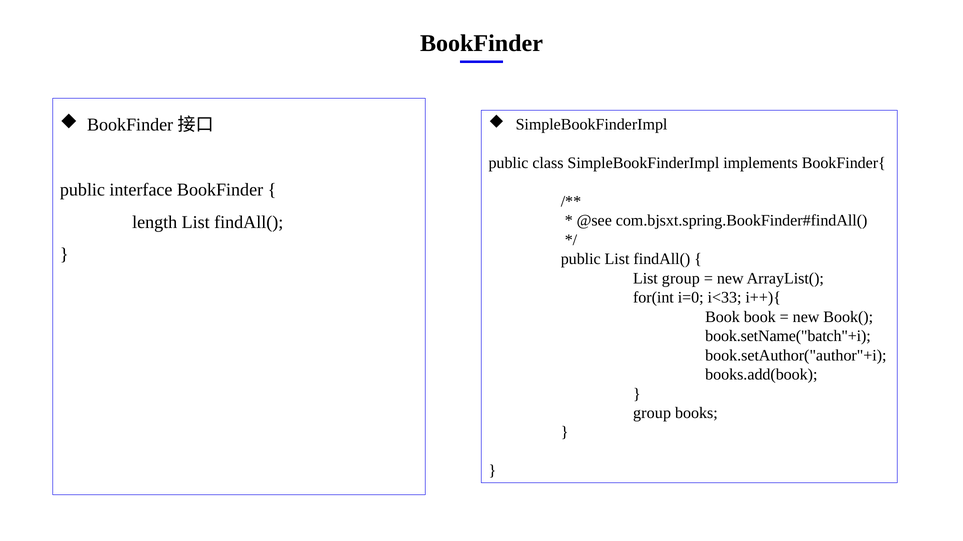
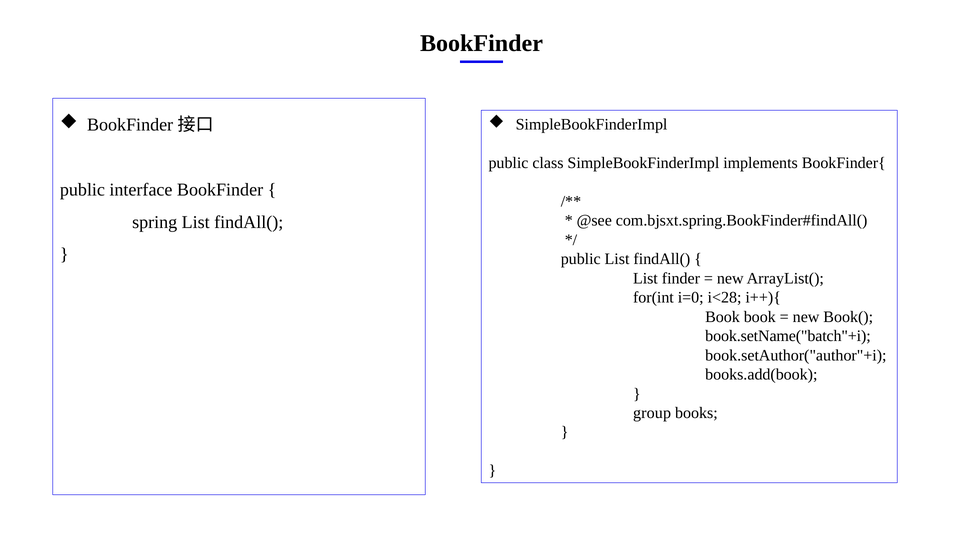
length: length -> spring (155, 222)
List group: group -> finder (681, 279)
i<33: i<33 -> i<28 (725, 298)
